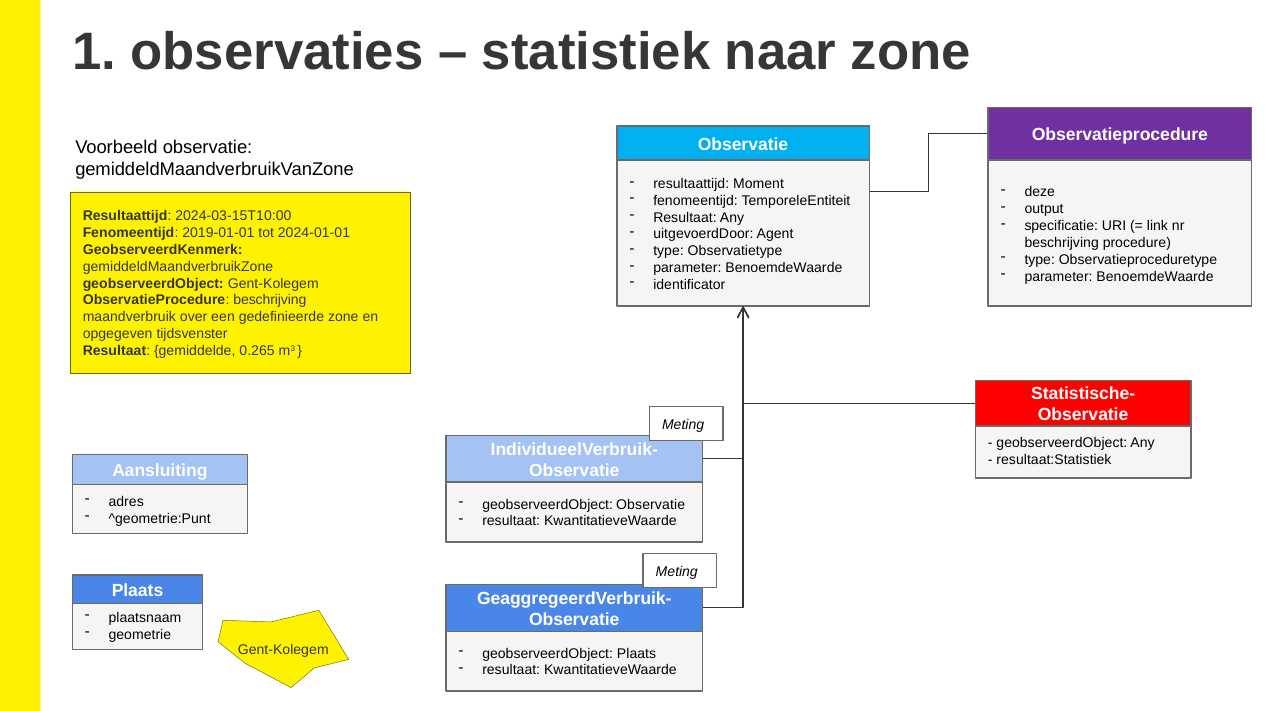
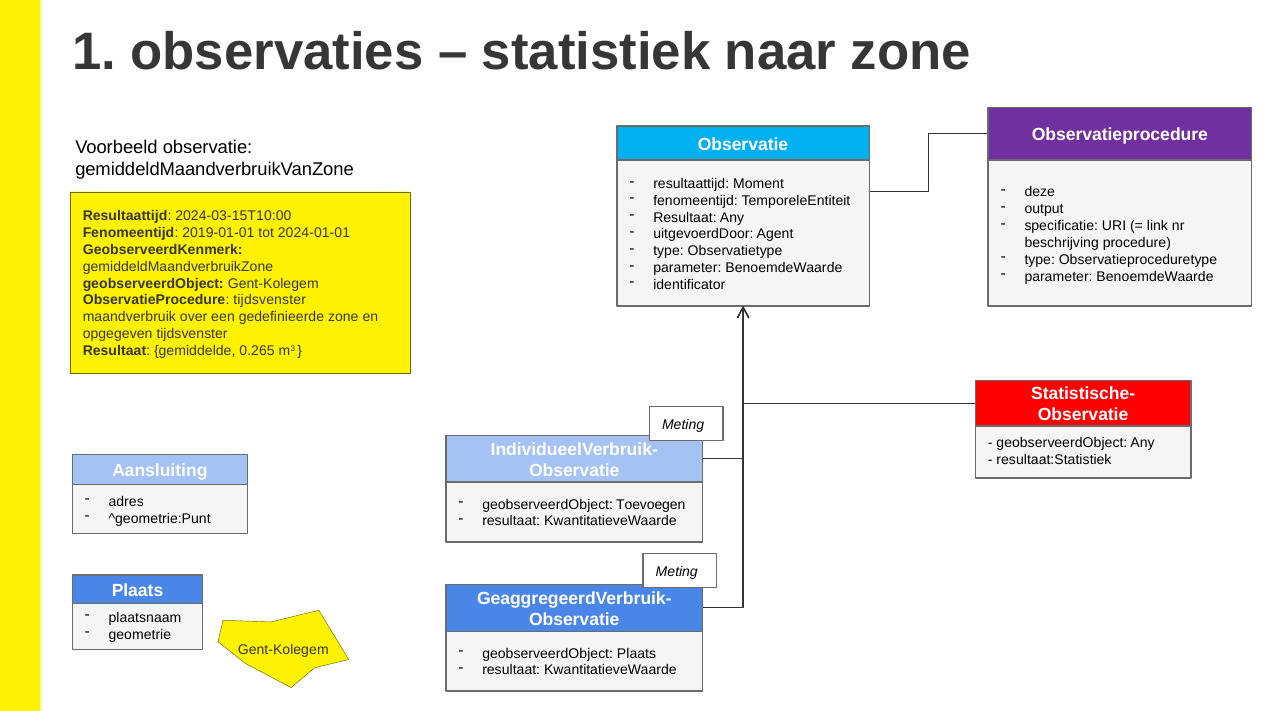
ObservatieProcedure beschrijving: beschrijving -> tijdsvenster (270, 301)
geobserveerdObject Observatie: Observatie -> Toevoegen (651, 505)
